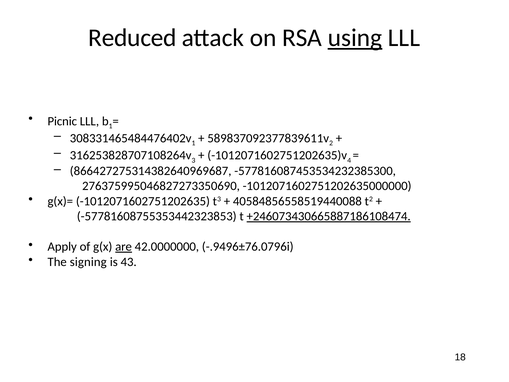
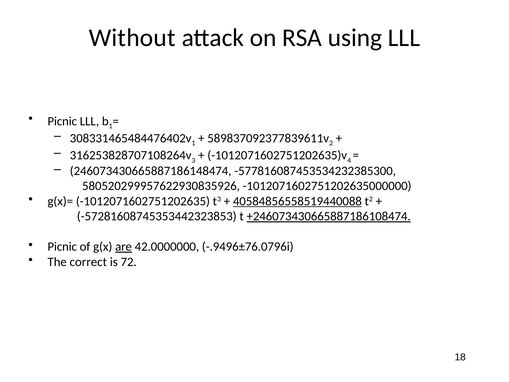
Reduced: Reduced -> Without (132, 38)
using underline: present -> none (355, 38)
866427275314382640969687: 866427275314382640969687 -> 246073430665887186148474 (151, 171)
276375995046827273350690: 276375995046827273350690 -> 580520299957622930835926 (161, 186)
40584856558519440088 underline: none -> present (297, 201)
-57781608755353442323853: -57781608755353442323853 -> -57281608745353442323853 (157, 216)
Apply: Apply -> Picnic (62, 247)
signing: signing -> correct (88, 262)
43: 43 -> 72 (129, 262)
